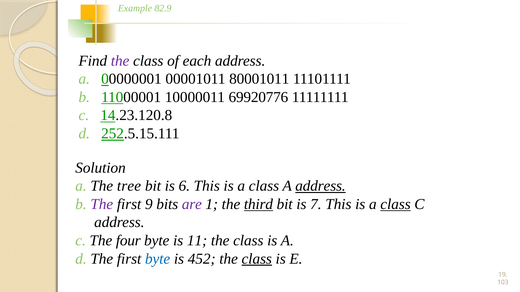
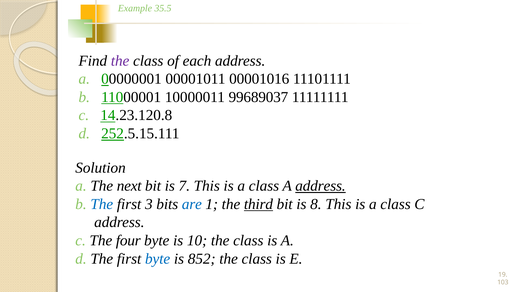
82.9: 82.9 -> 35.5 (163, 8)
80001011: 80001011 -> 00001016 (259, 79)
69920776: 69920776 -> 99689037 (258, 97)
tree: tree -> next (129, 186)
6: 6 -> 7 (184, 186)
The colour: purple -> blue (102, 204)
9: 9 -> 3 (149, 204)
are colour: purple -> blue (192, 204)
7: 7 -> 8 (316, 204)
class underline: present -> none (396, 204)
11: 11 -> 10 (197, 241)
452: 452 -> 852 (202, 259)
class underline: present -> none (257, 259)
